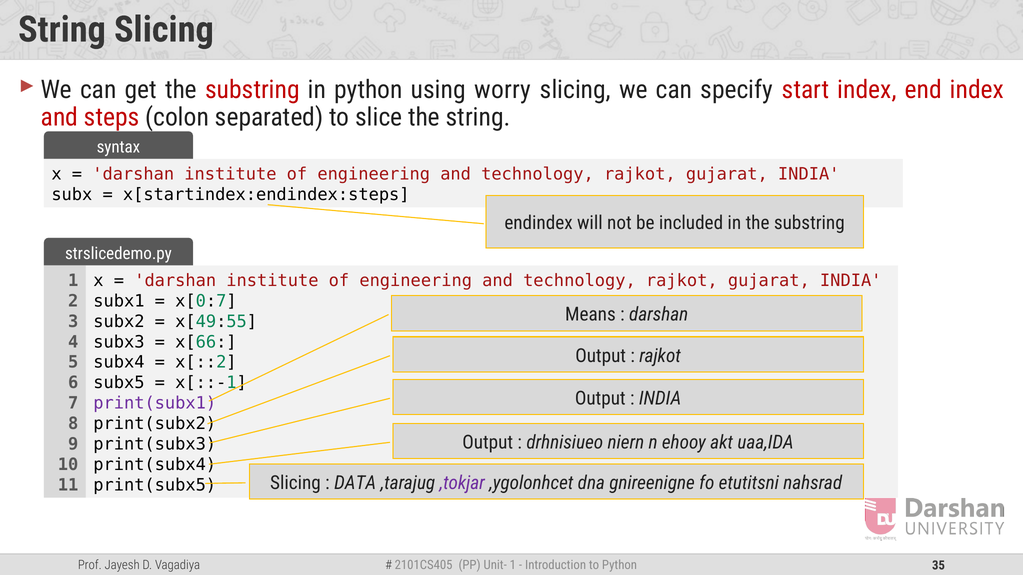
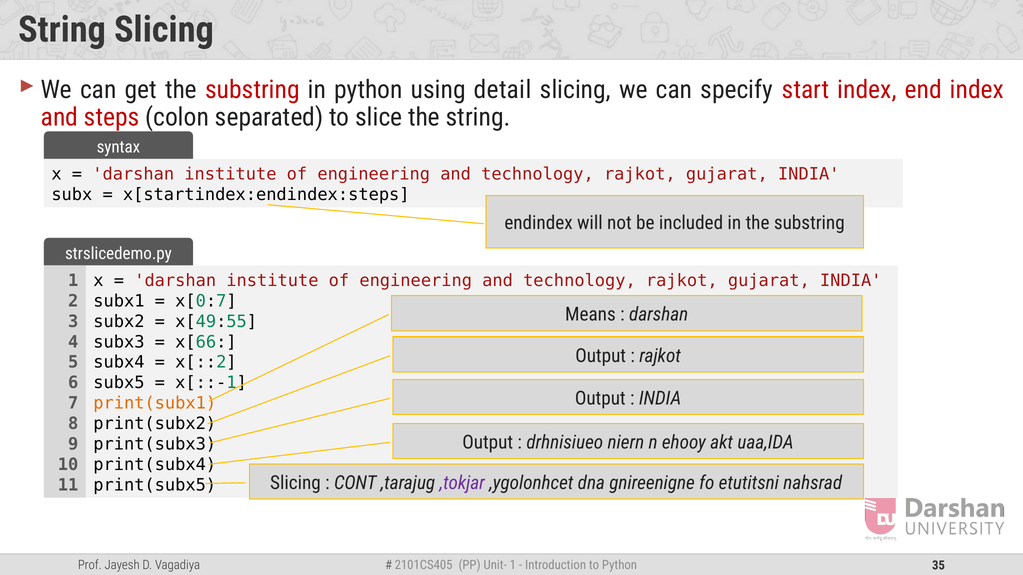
worry: worry -> detail (503, 90)
print(subx1 colour: purple -> orange (155, 403)
DATA: DATA -> CONT (355, 483)
